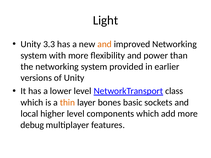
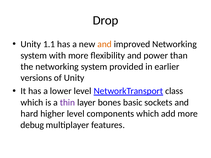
Light: Light -> Drop (106, 20)
3.3: 3.3 -> 1.1 (49, 44)
thin colour: orange -> purple (68, 103)
local: local -> hard (29, 114)
